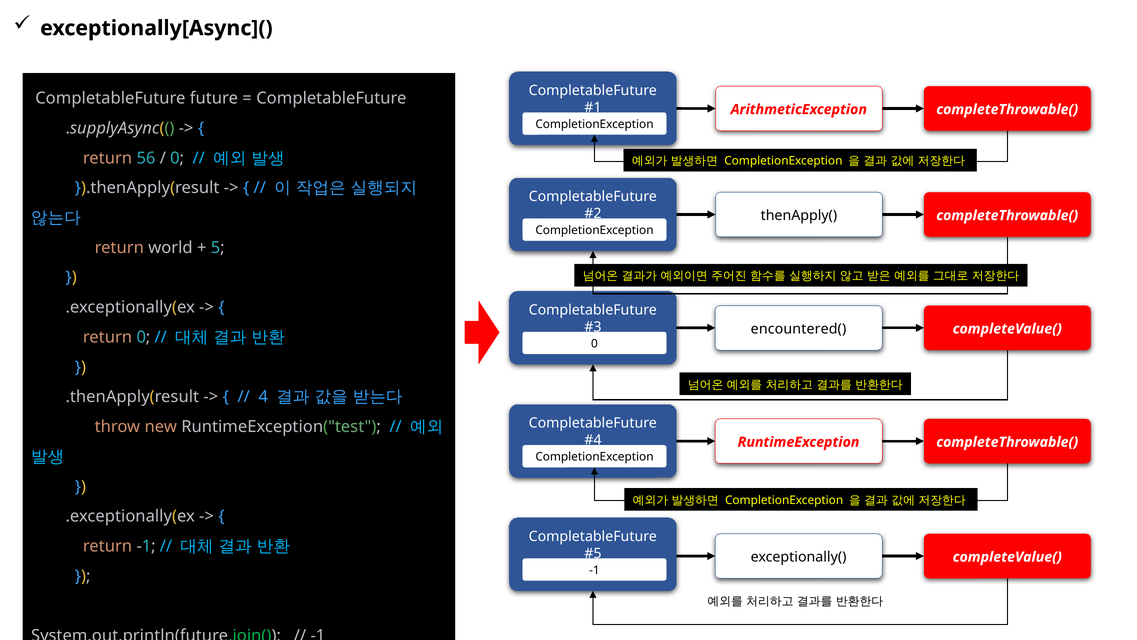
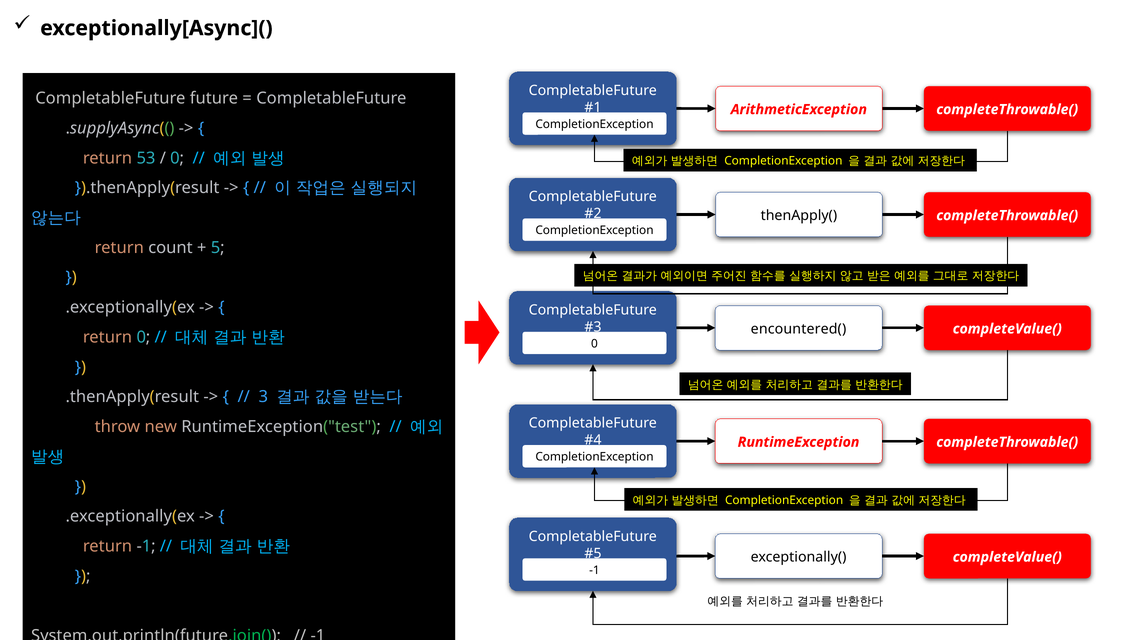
56: 56 -> 53 (146, 158)
world: world -> count (170, 247)
4: 4 -> 3 (263, 397)
